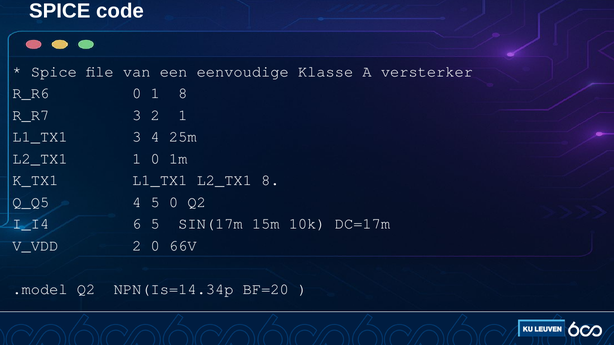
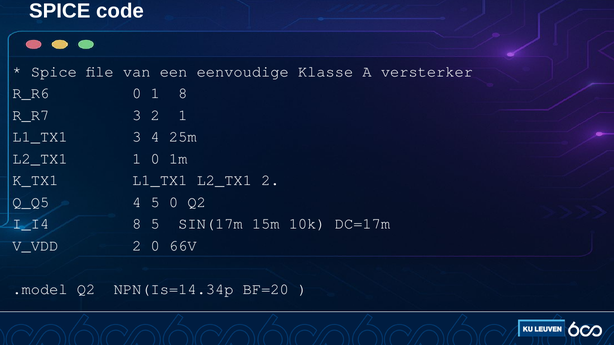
L2_TX1 8: 8 -> 2 (270, 181)
I_I4 6: 6 -> 8 (137, 224)
